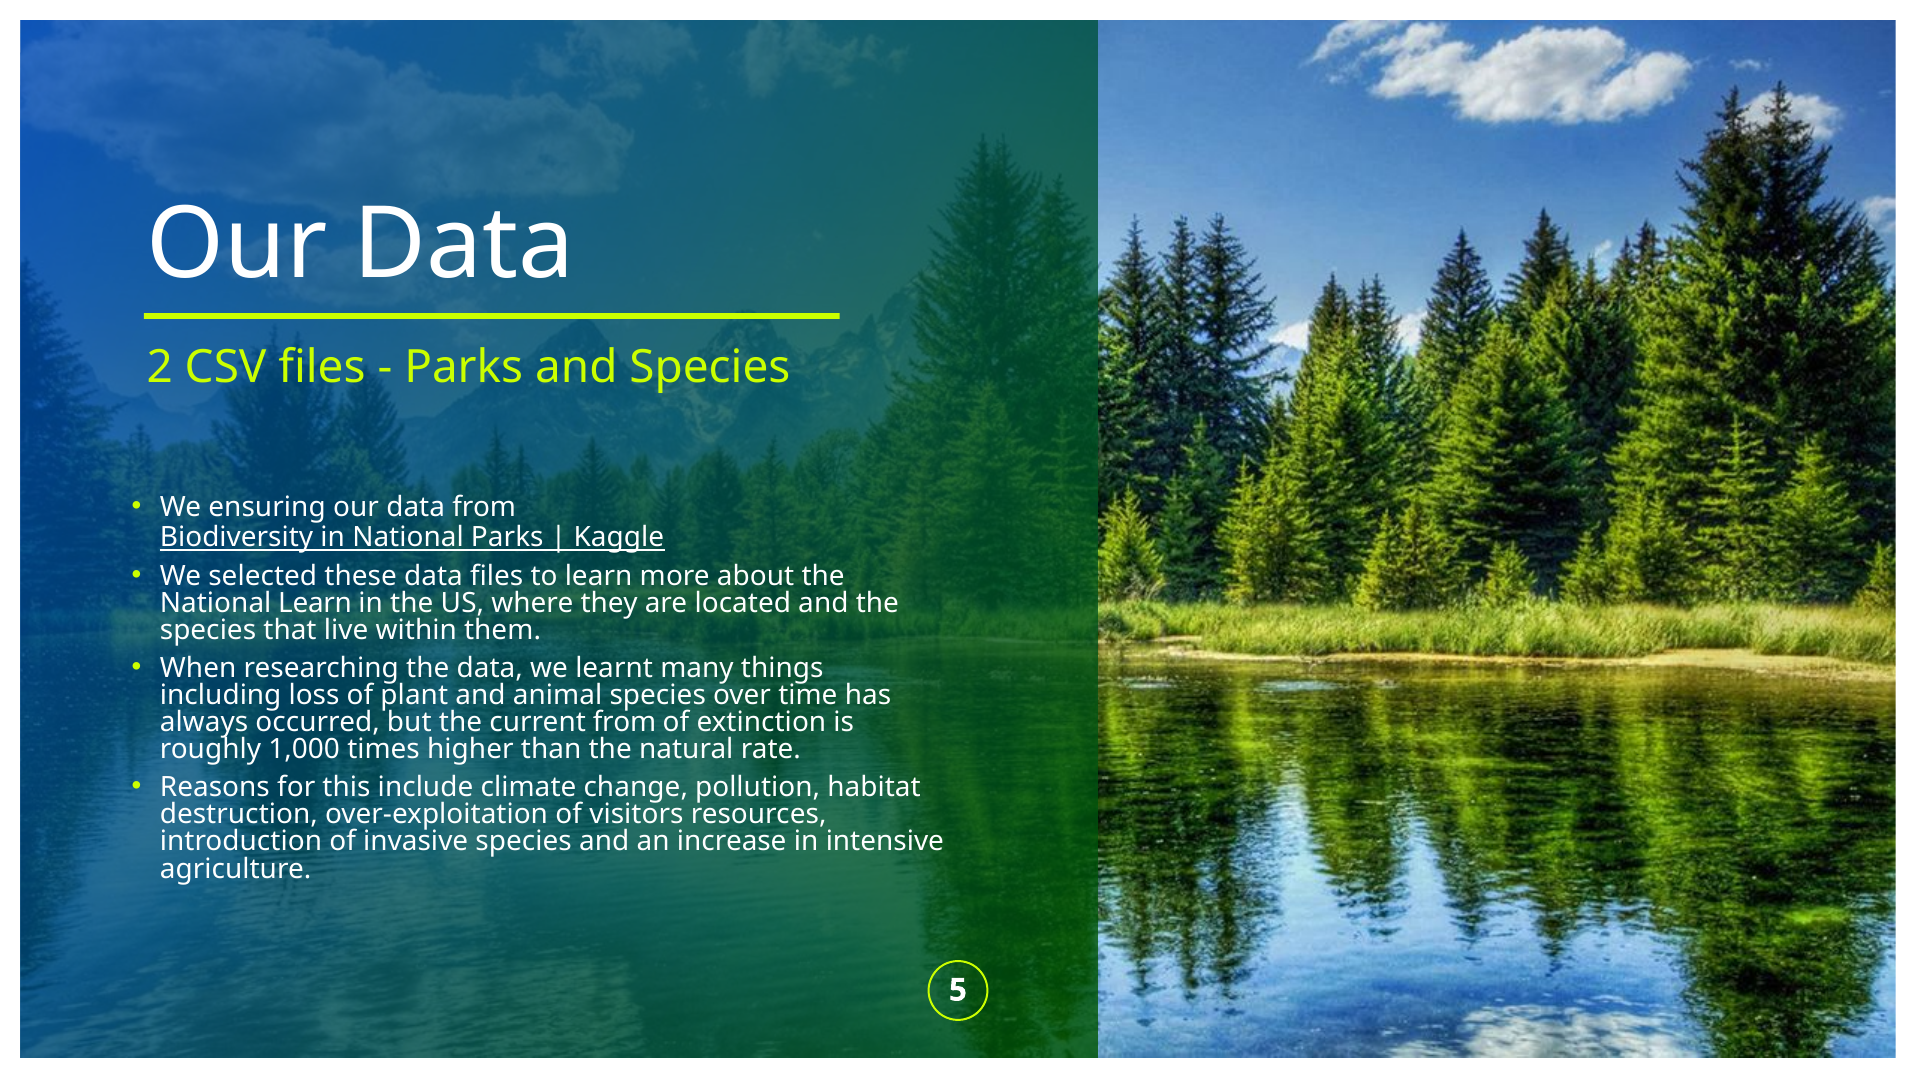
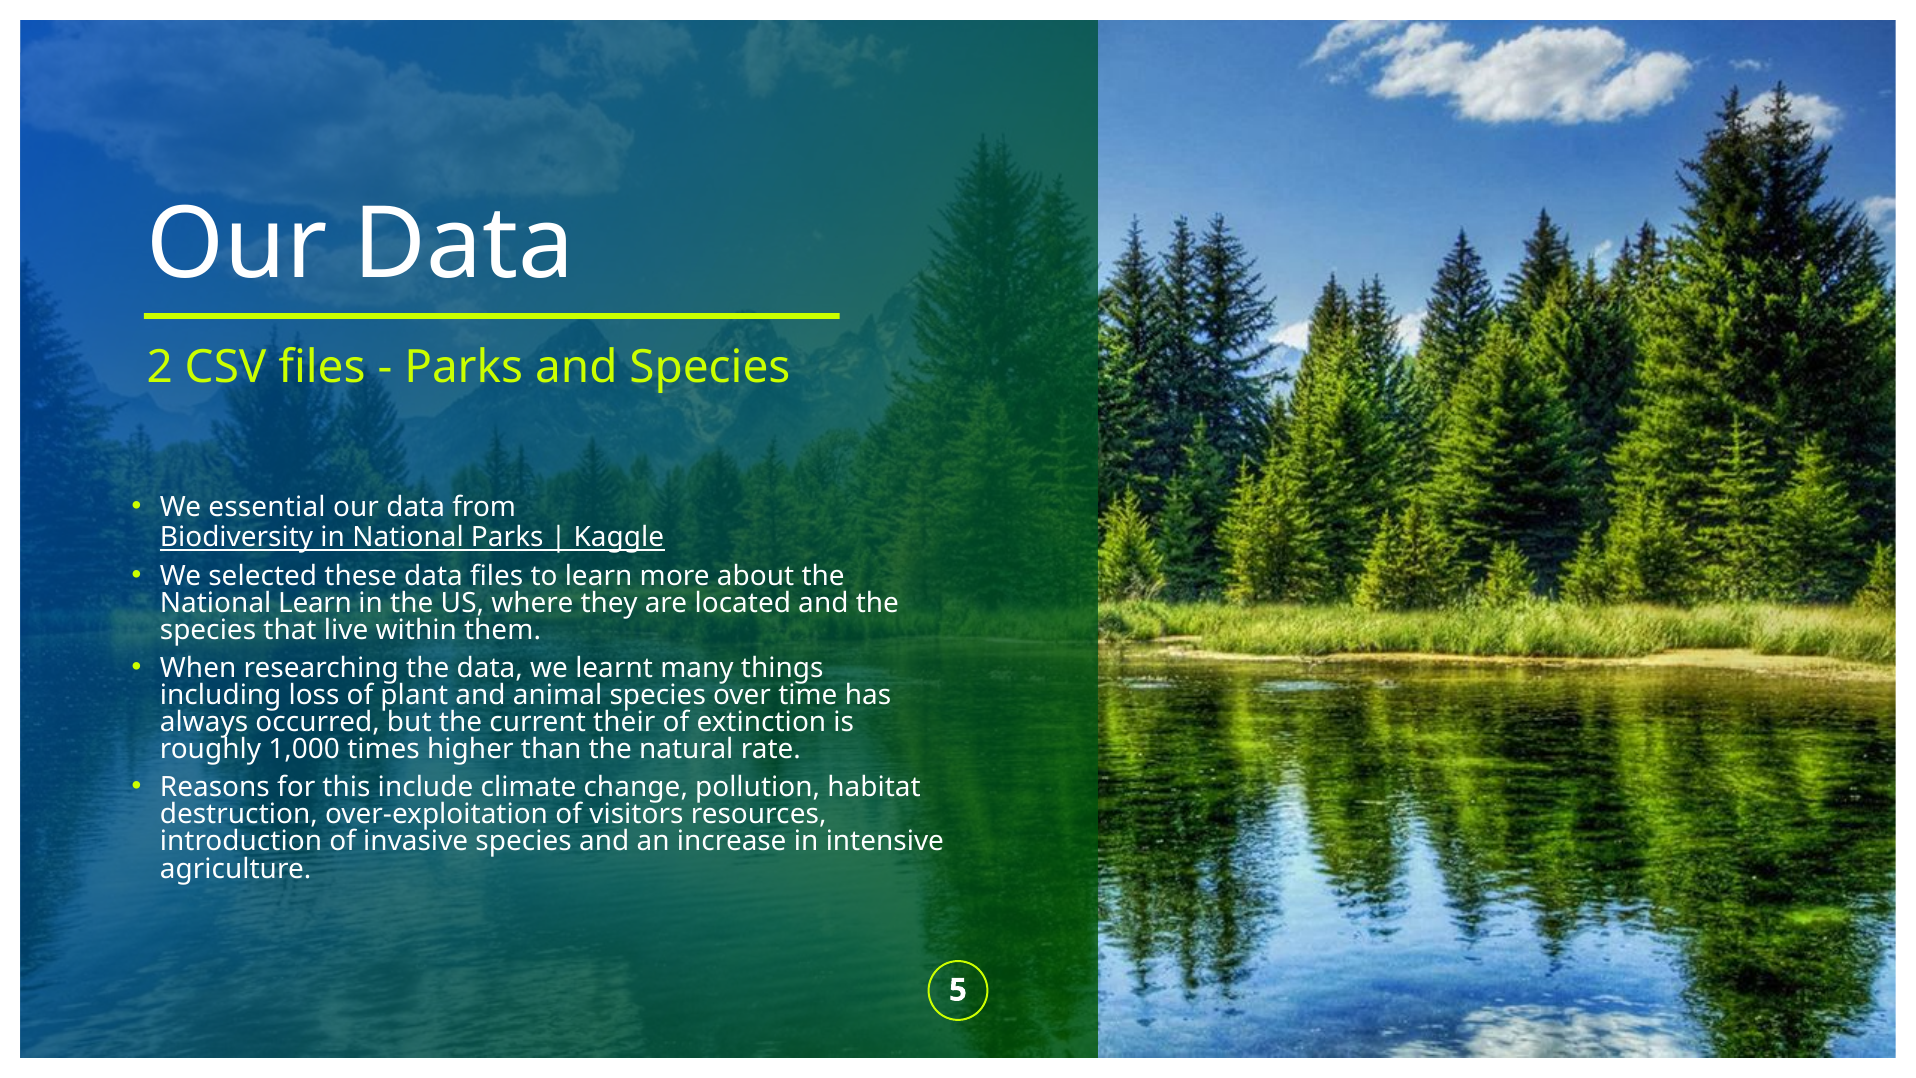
ensuring: ensuring -> essential (267, 507)
current from: from -> their (624, 722)
